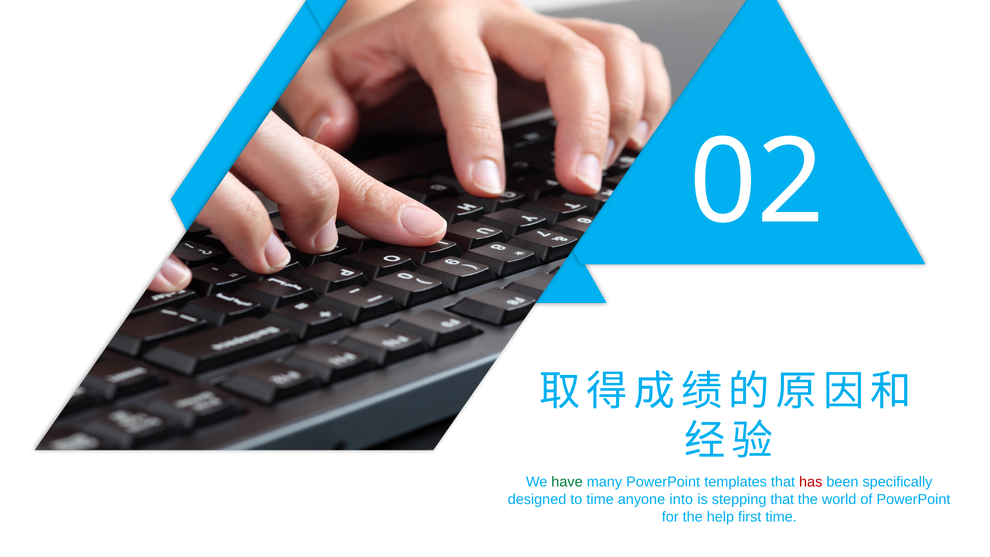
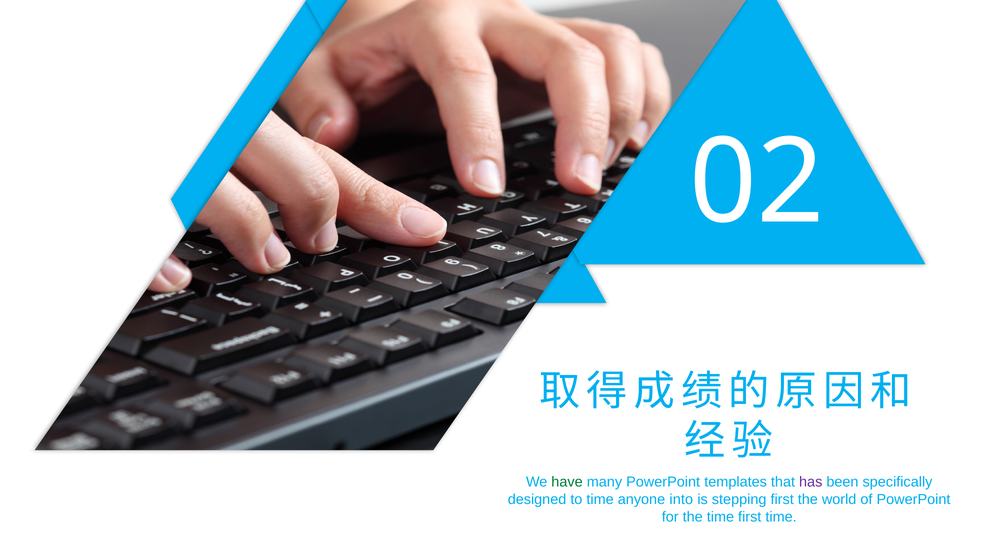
has colour: red -> purple (811, 482)
stepping that: that -> first (782, 499)
the help: help -> time (720, 517)
